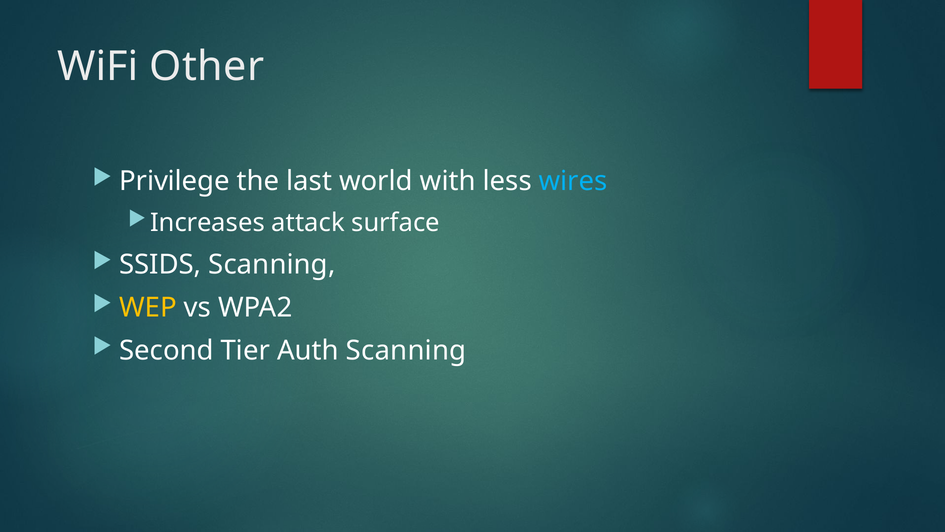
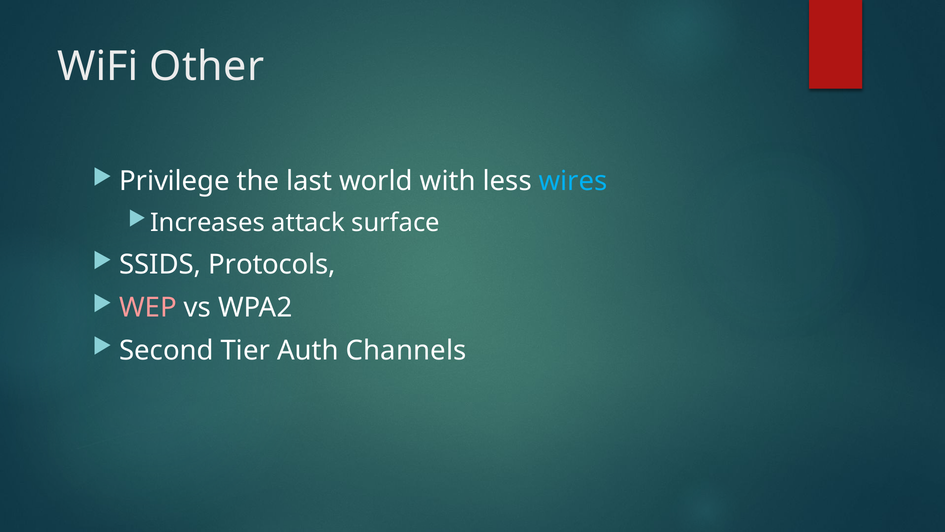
SSIDS Scanning: Scanning -> Protocols (272, 265)
WEP colour: yellow -> pink (148, 307)
Auth Scanning: Scanning -> Channels (406, 350)
